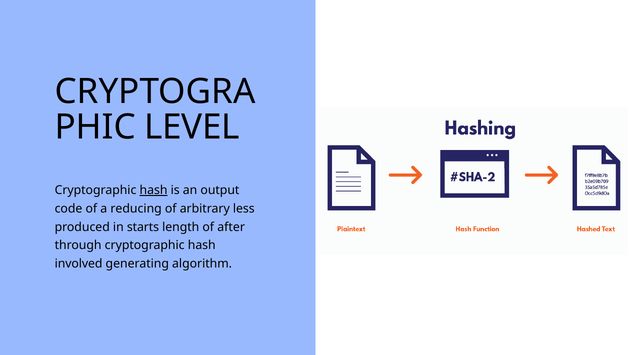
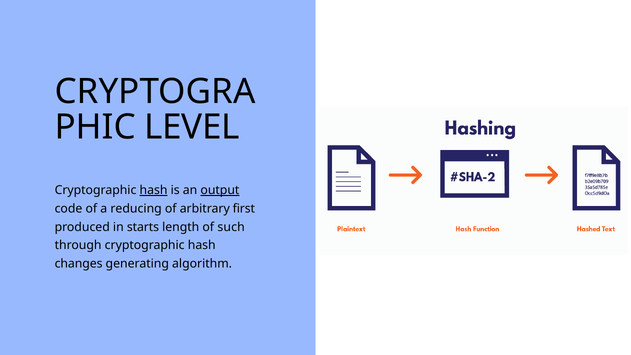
output underline: none -> present (220, 190)
less: less -> first (244, 209)
after: after -> such (231, 227)
involved: involved -> changes (79, 264)
